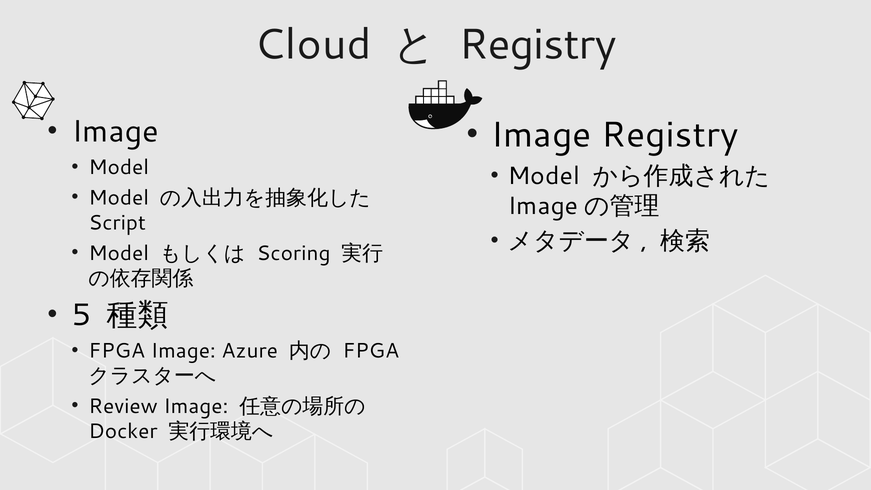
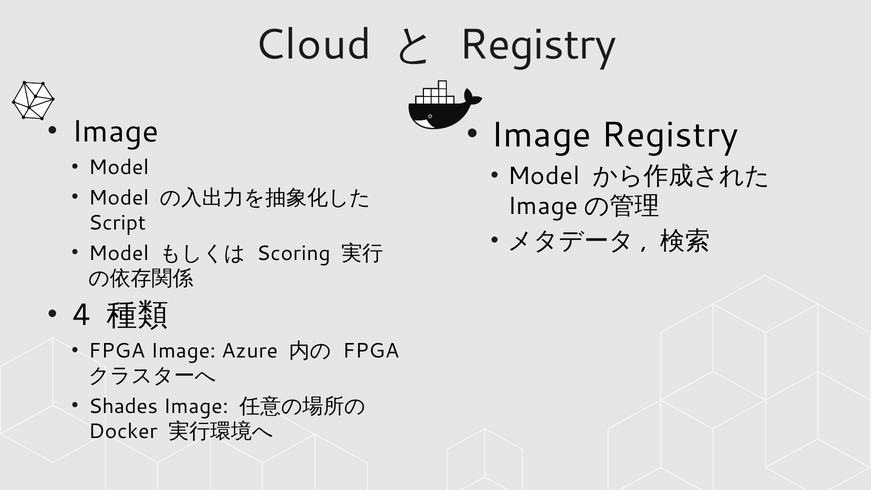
5: 5 -> 4 (81, 315)
Review: Review -> Shades (123, 406)
